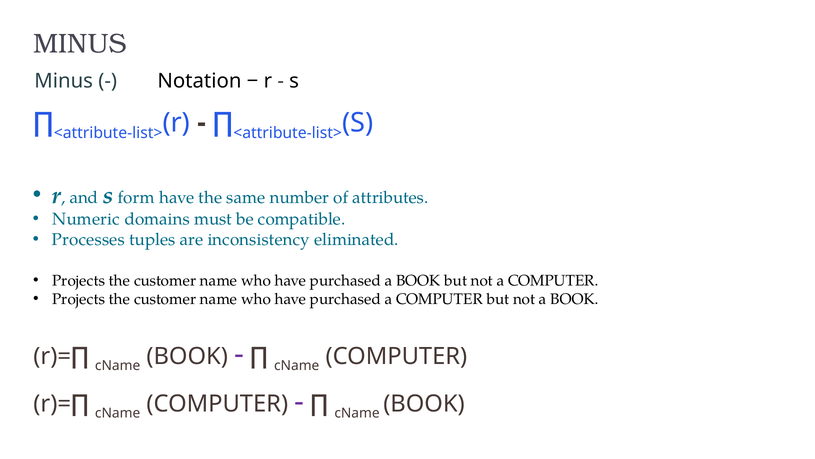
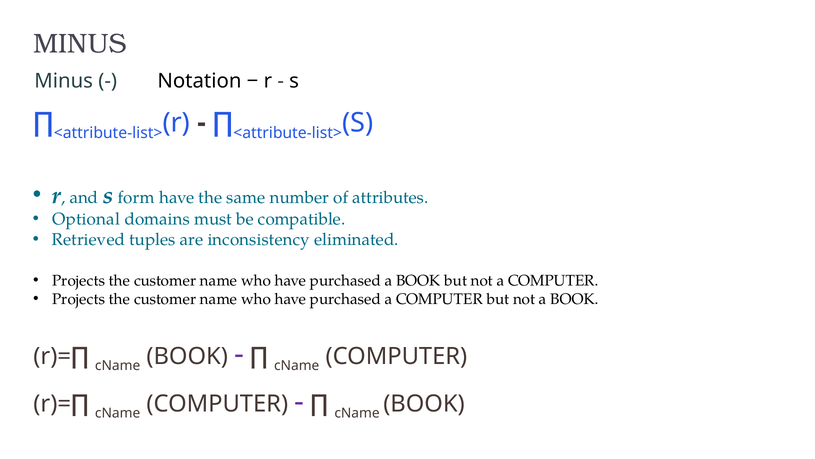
Numeric: Numeric -> Optional (86, 219)
Processes: Processes -> Retrieved (88, 239)
